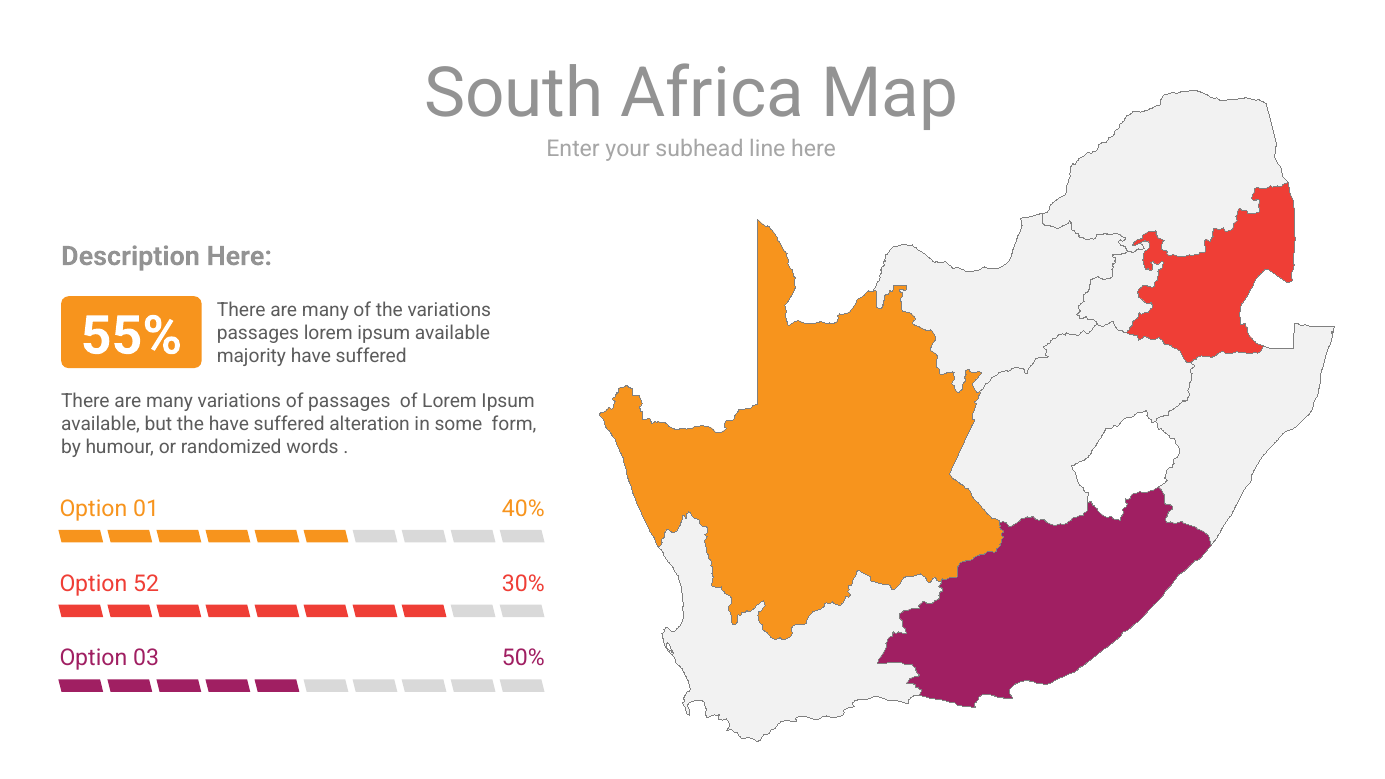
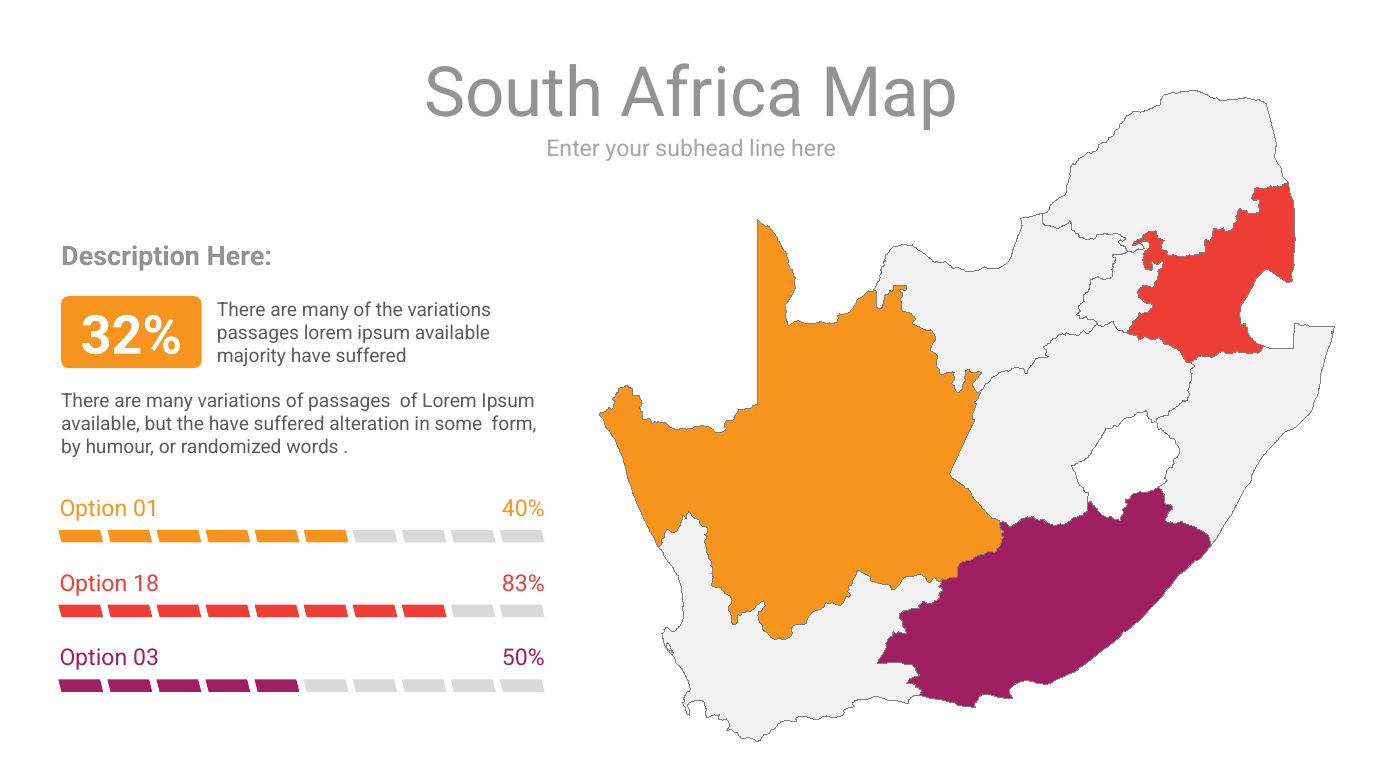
55%: 55% -> 32% (131, 336)
52: 52 -> 18 (146, 584)
30%: 30% -> 83% (523, 584)
